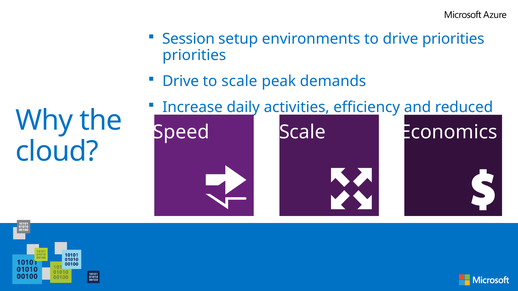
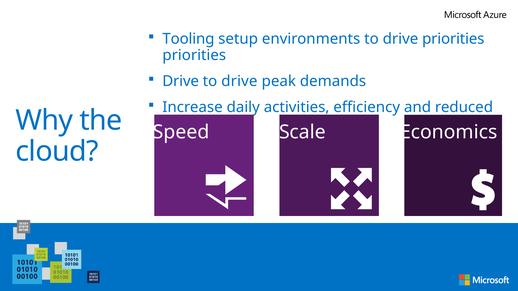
Session: Session -> Tooling (188, 39)
scale: scale -> drive (239, 81)
